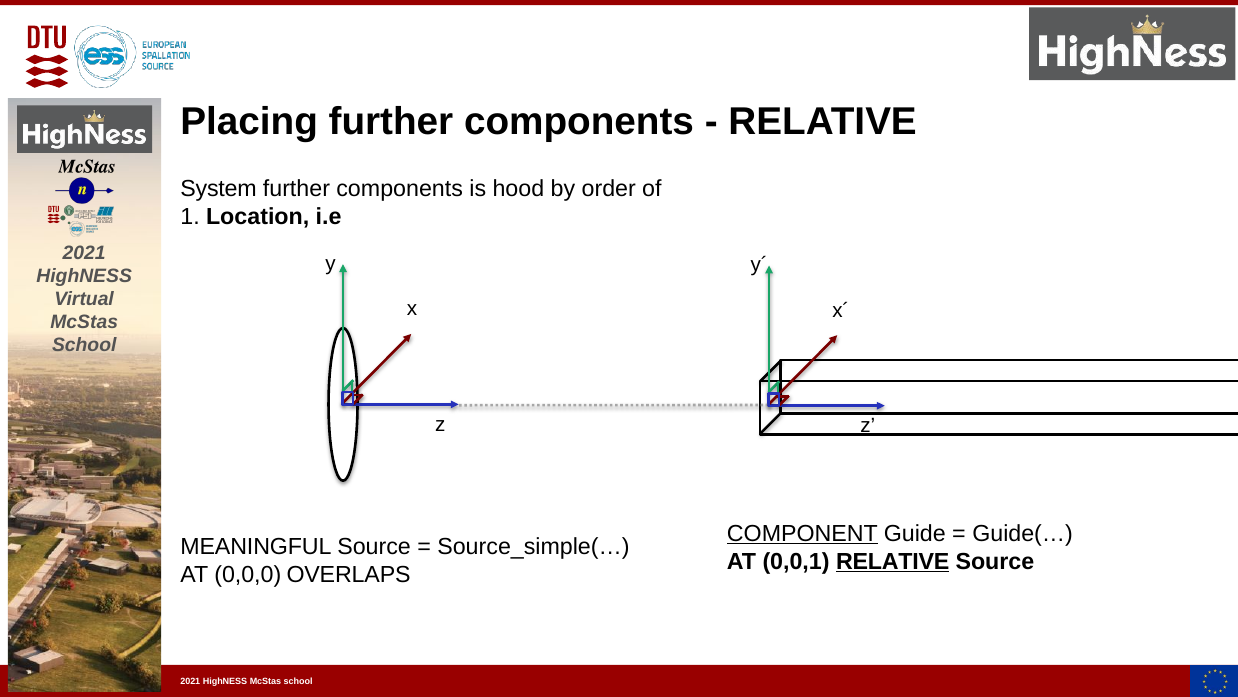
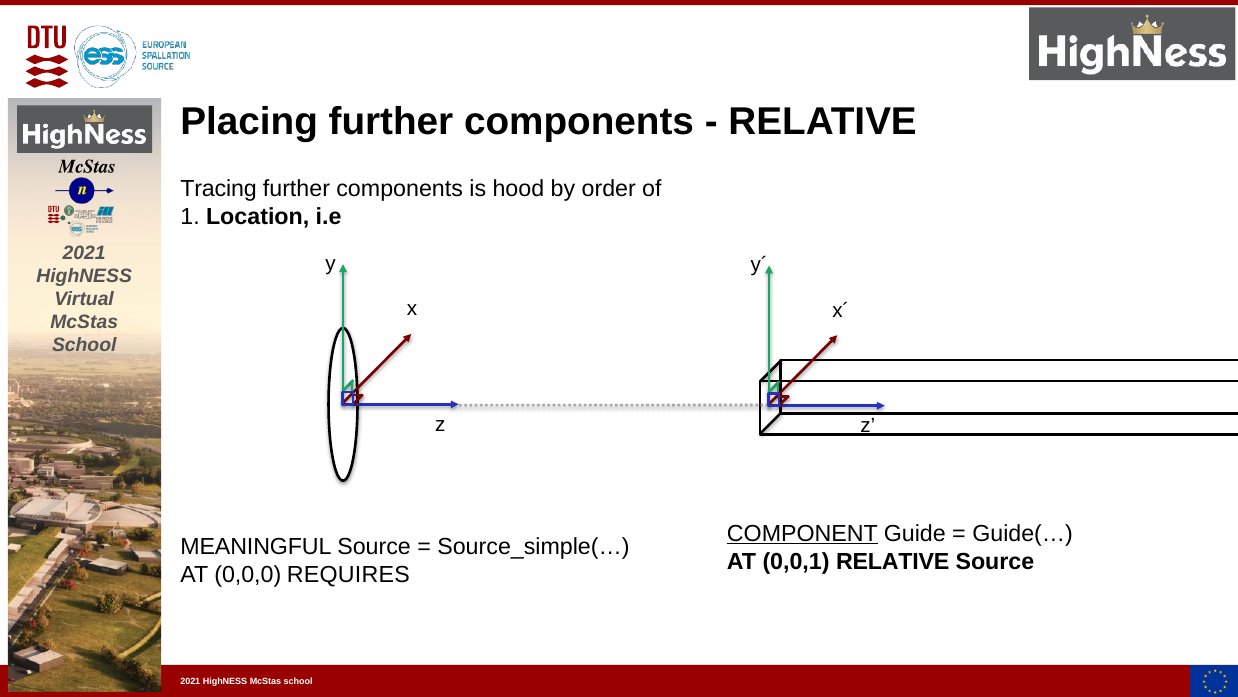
System: System -> Tracing (219, 189)
RELATIVE underline: present -> none (893, 561)
OVERLAPS: OVERLAPS -> REQUIRES (348, 575)
